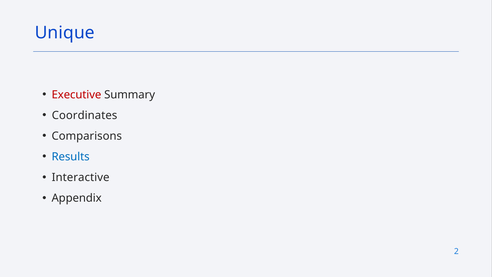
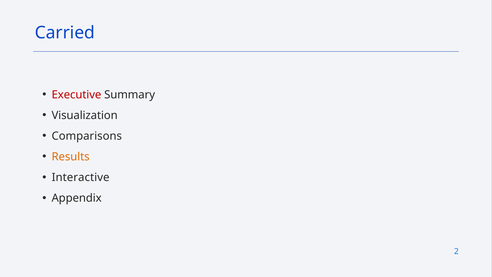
Unique: Unique -> Carried (65, 33)
Coordinates: Coordinates -> Visualization (85, 115)
Results colour: blue -> orange (71, 157)
